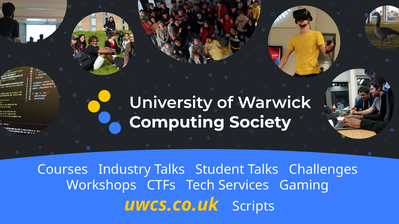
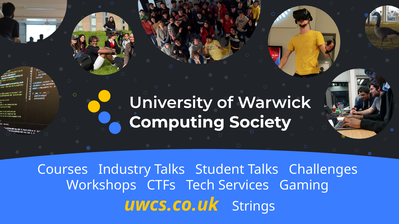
Scripts: Scripts -> Strings (254, 207)
